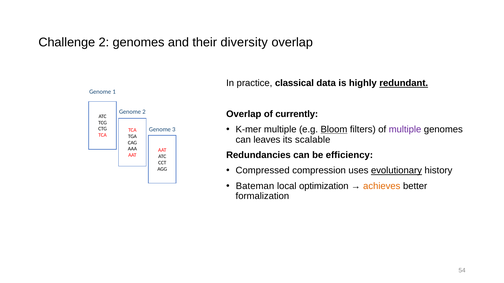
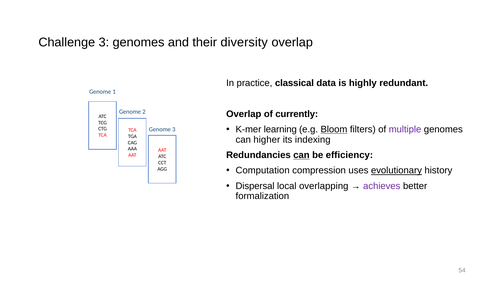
Challenge 2: 2 -> 3 (104, 42)
redundant underline: present -> none (404, 83)
K-mer multiple: multiple -> learning (280, 130)
leaves: leaves -> higher (267, 140)
scalable: scalable -> indexing (313, 140)
can underline: none -> present (301, 155)
Compressed: Compressed -> Computation (263, 171)
Bateman: Bateman -> Dispersal (255, 186)
optimization: optimization -> overlapping (324, 186)
achieves colour: orange -> purple (382, 186)
